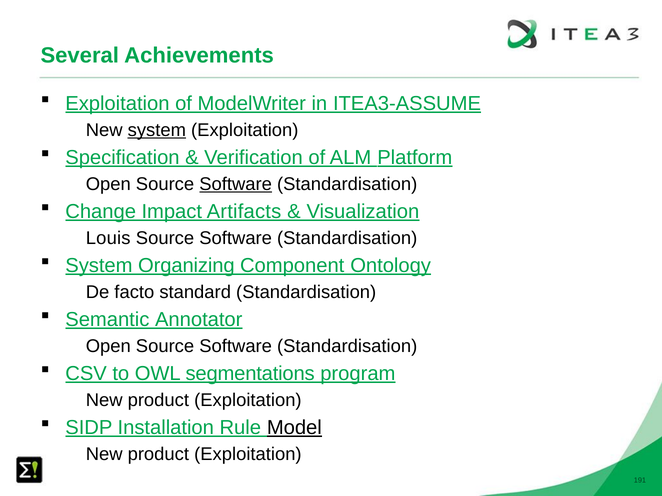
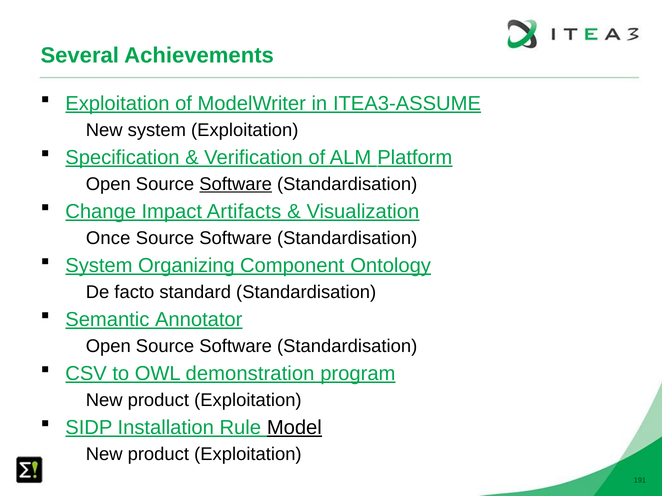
system underline: present -> none (157, 130)
Louis: Louis -> Once (108, 238)
segmentations: segmentations -> demonstration (250, 374)
